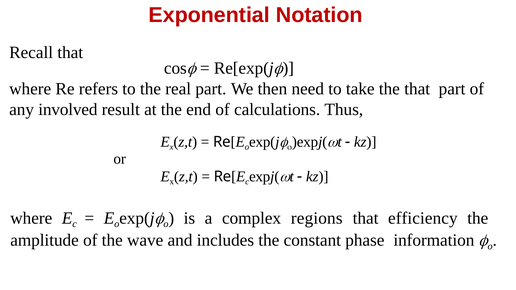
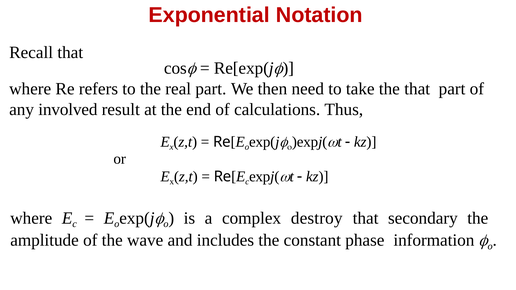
regions: regions -> destroy (317, 218)
efficiency: efficiency -> secondary (423, 218)
